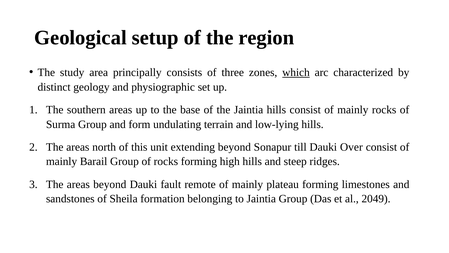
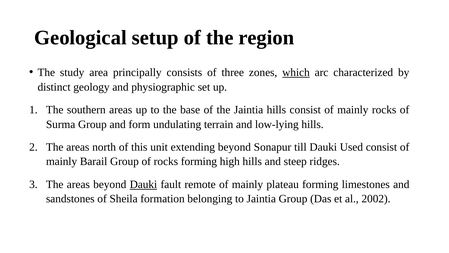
Over: Over -> Used (351, 147)
Dauki underline: none -> present (143, 184)
2049: 2049 -> 2002 (376, 199)
